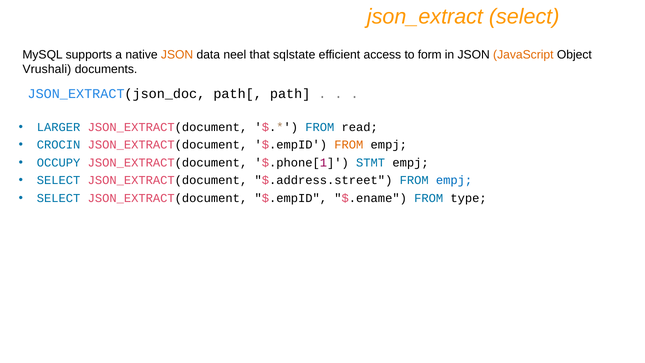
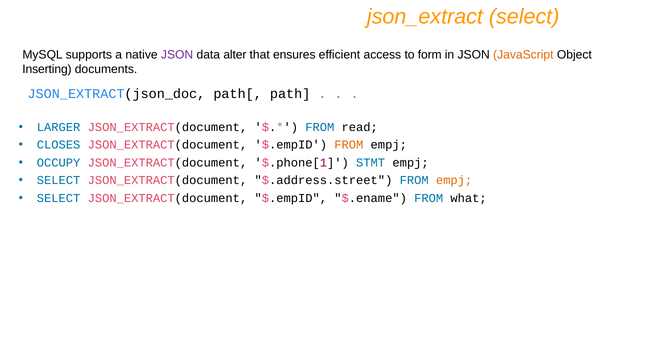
JSON colour: orange -> purple (177, 55)
neel: neel -> alter (235, 55)
sqlstate: sqlstate -> ensures (294, 55)
Vrushali: Vrushali -> Inserting (47, 69)
CROCIN: CROCIN -> CLOSES (59, 145)
empj colour: blue -> orange (454, 180)
type: type -> what (469, 198)
